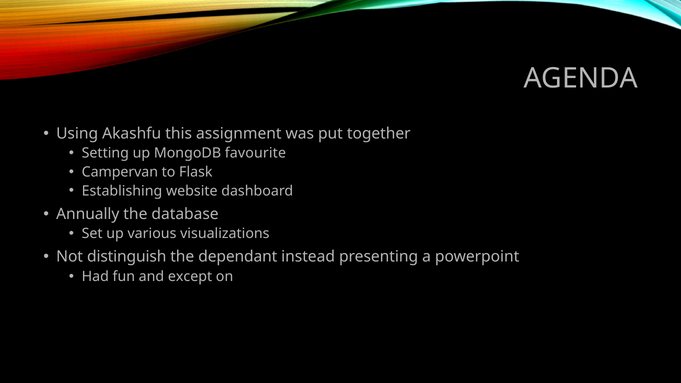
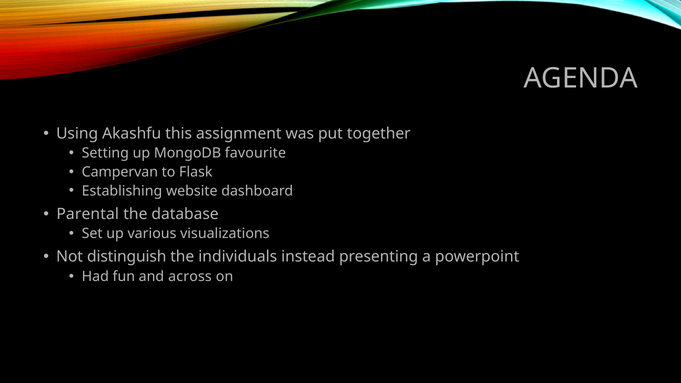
Annually: Annually -> Parental (88, 214)
dependant: dependant -> individuals (238, 257)
except: except -> across (190, 276)
